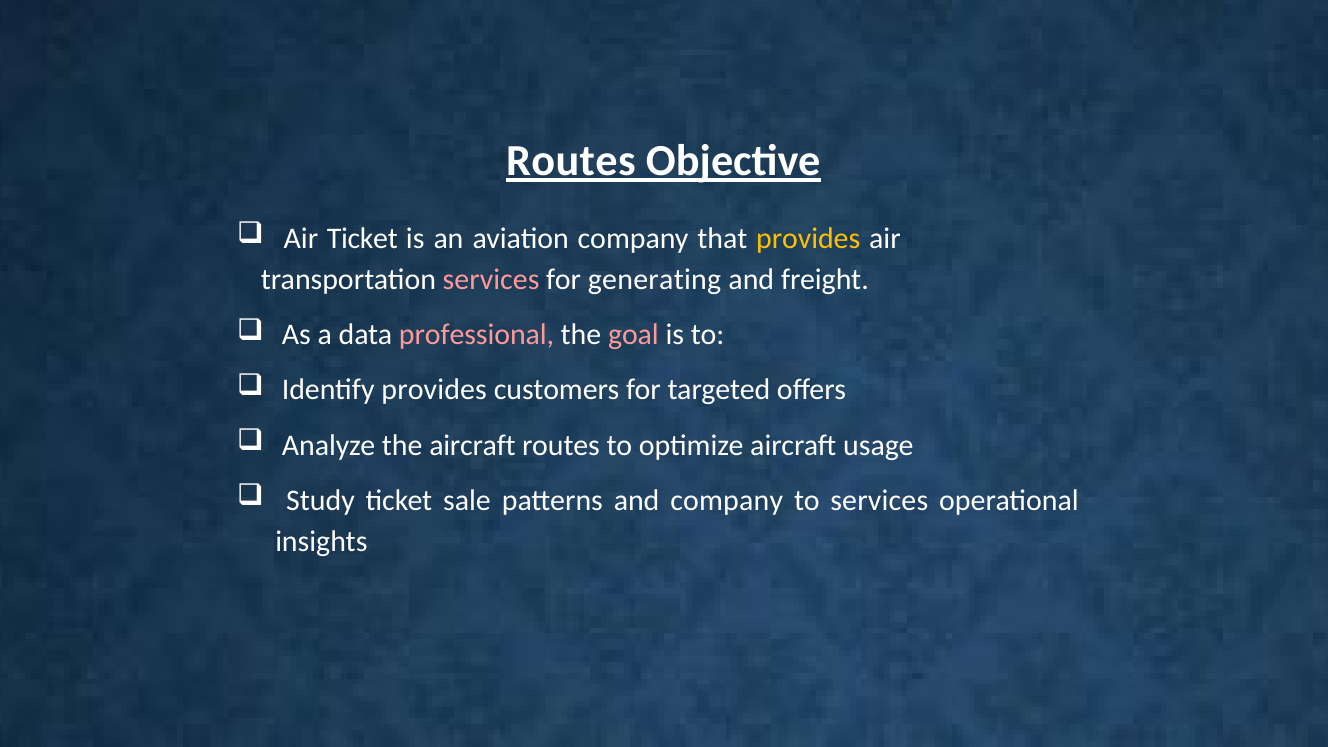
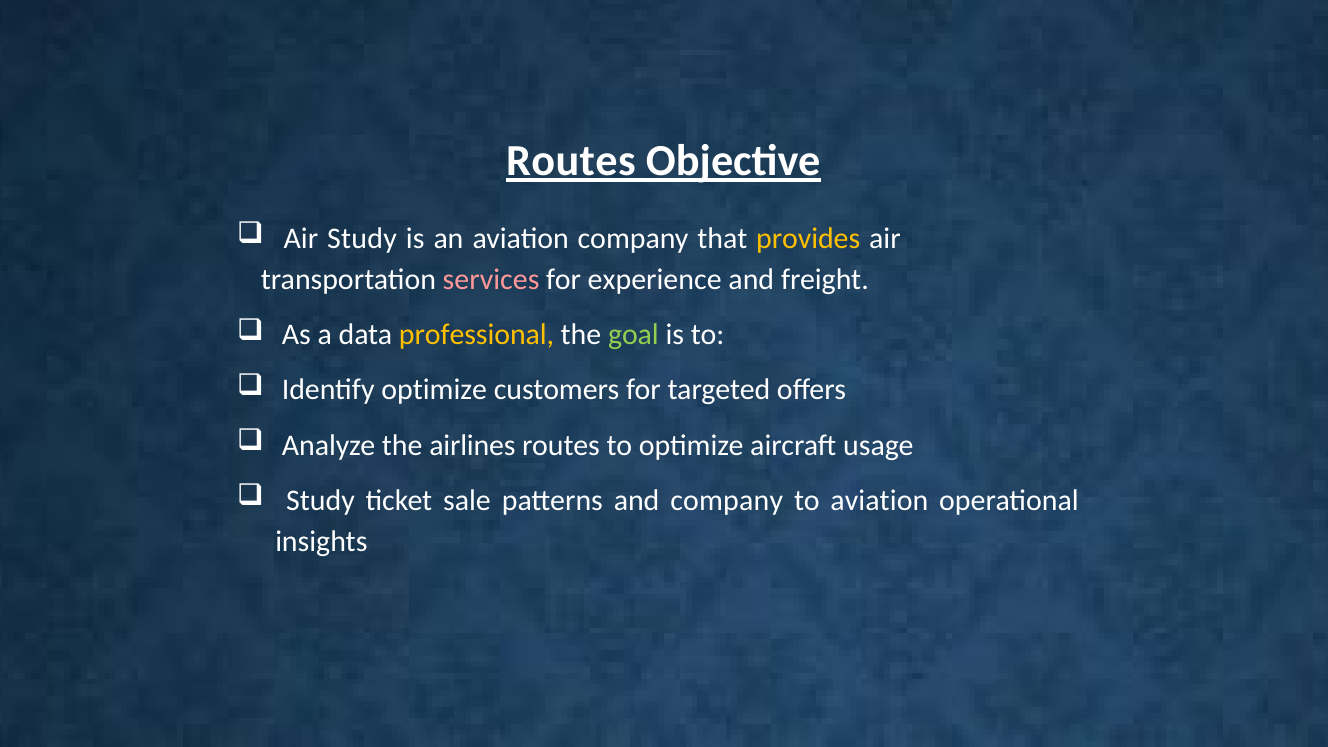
Air Ticket: Ticket -> Study (362, 239)
generating: generating -> experience (655, 280)
professional colour: pink -> yellow (477, 335)
goal colour: pink -> light green (633, 335)
Identify provides: provides -> optimize (434, 390)
the aircraft: aircraft -> airlines (472, 445)
to services: services -> aviation (879, 500)
